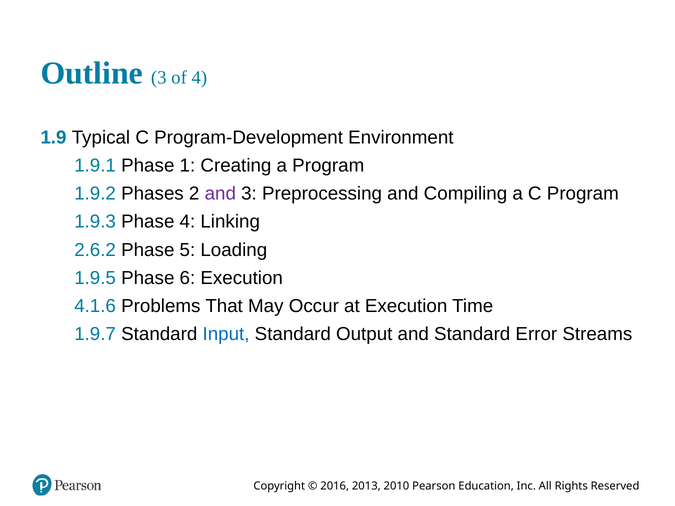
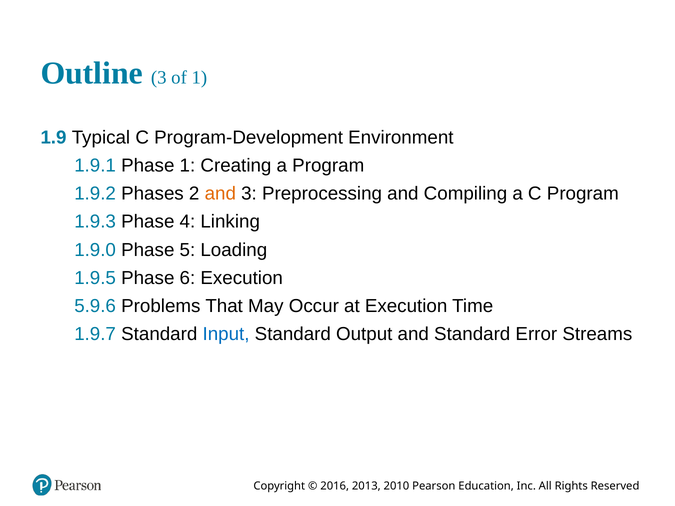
of 4: 4 -> 1 (199, 78)
and colour: purple -> orange (220, 194)
2.6.2: 2.6.2 -> 1.9.0 (95, 250)
4.1.6: 4.1.6 -> 5.9.6 (95, 306)
